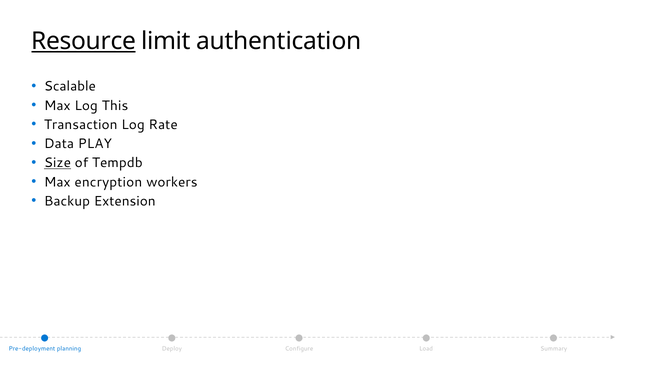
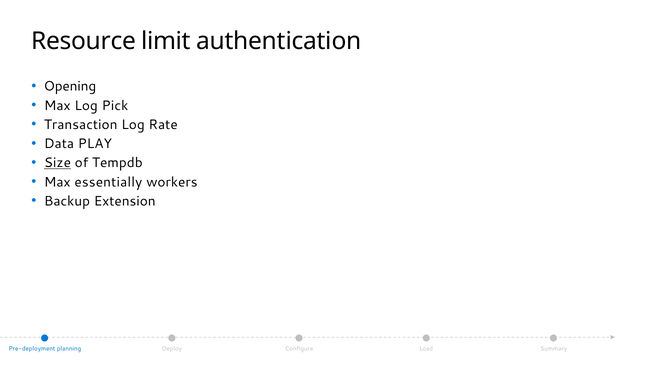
Resource underline: present -> none (84, 41)
Scalable: Scalable -> Opening (70, 86)
This: This -> Pick (115, 105)
encryption: encryption -> essentially (108, 182)
